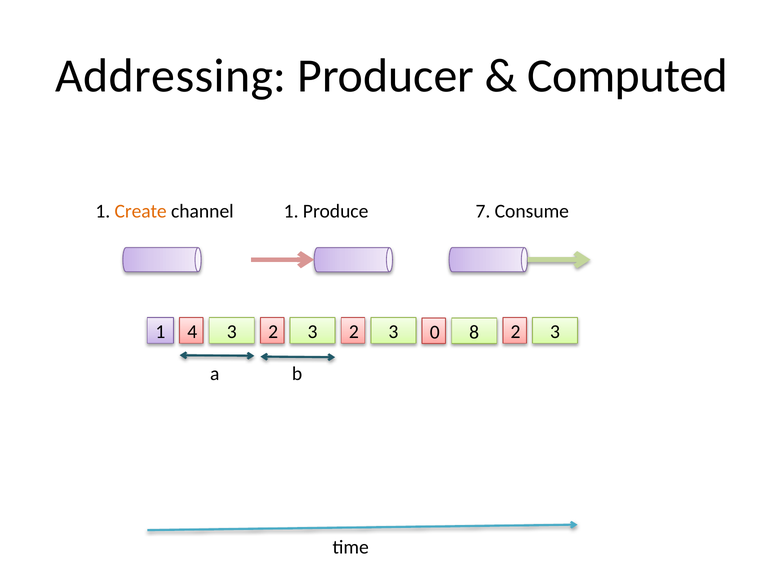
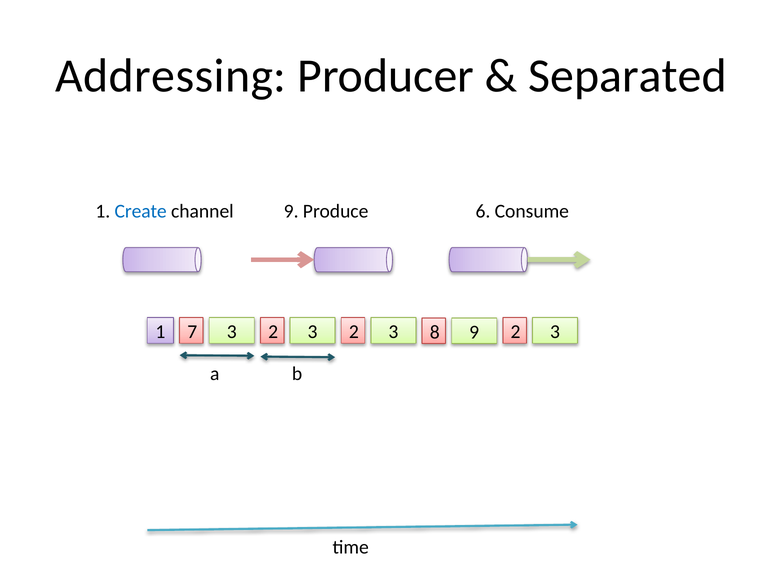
Computed: Computed -> Separated (628, 76)
Create colour: orange -> blue (141, 211)
channel 1: 1 -> 9 (291, 211)
7: 7 -> 6 (483, 211)
4: 4 -> 7 (192, 331)
0: 0 -> 8 (435, 332)
3 8: 8 -> 9 (474, 332)
